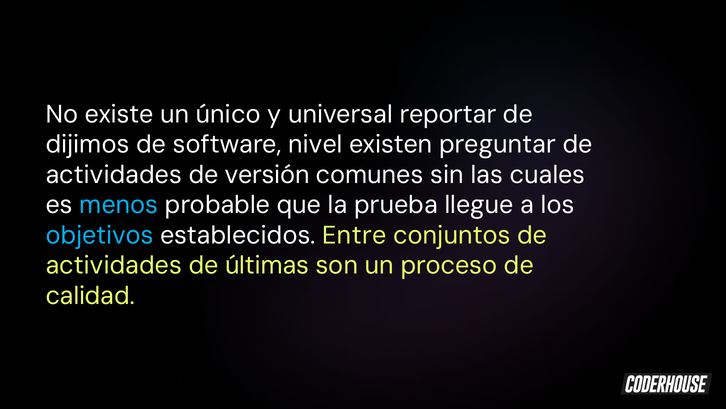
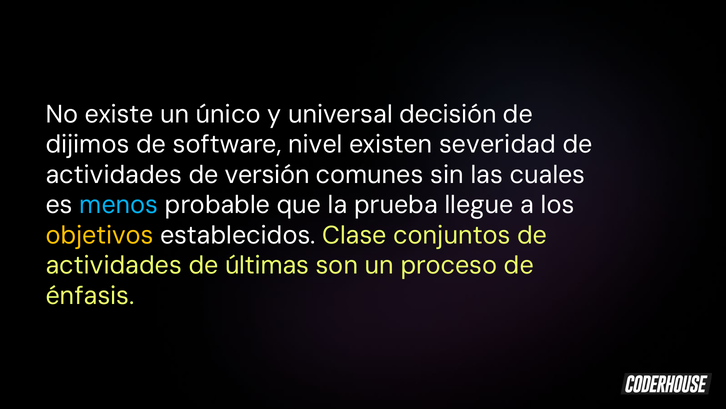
reportar: reportar -> decisión (448, 114)
preguntar: preguntar -> severidad (497, 144)
objetivos colour: light blue -> yellow (100, 235)
Entre: Entre -> Clase (355, 235)
calidad: calidad -> énfasis (90, 295)
